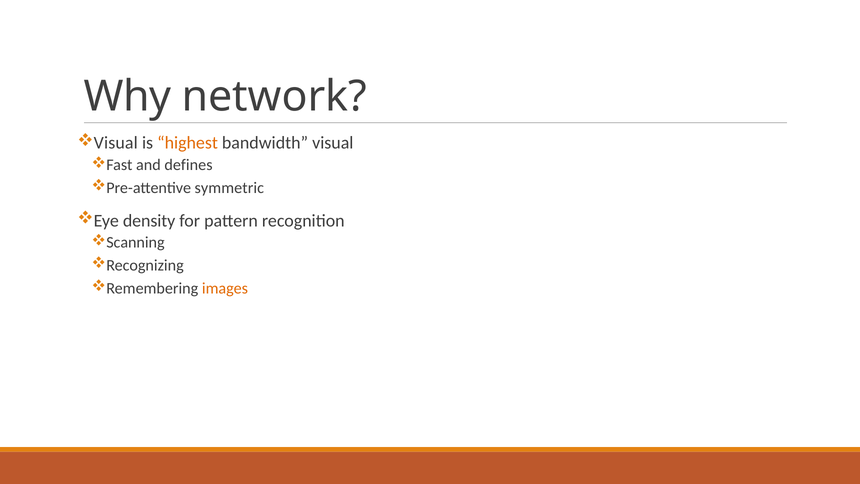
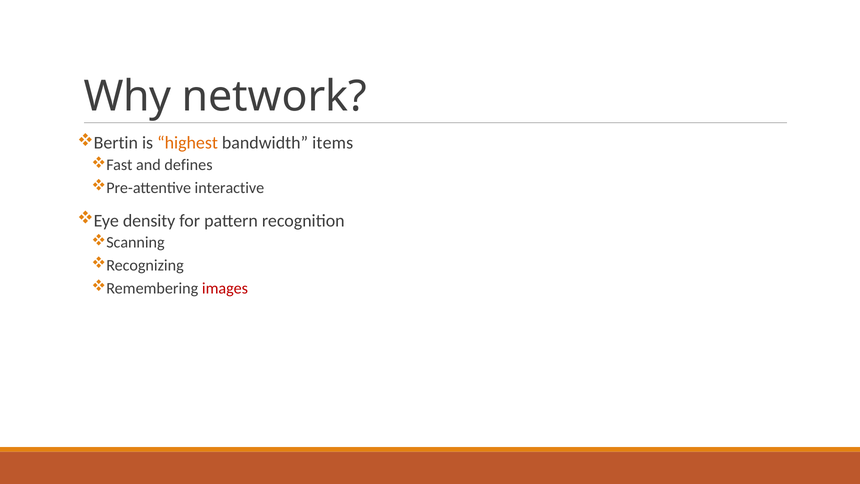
Visual: Visual -> Bertin (116, 143)
bandwidth visual: visual -> items (333, 143)
symmetric: symmetric -> interactive (229, 188)
images colour: orange -> red (225, 288)
